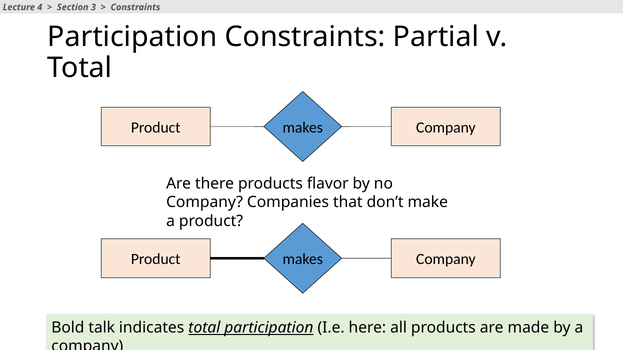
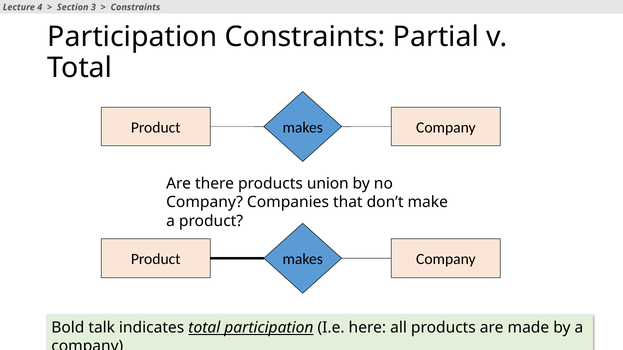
flavor: flavor -> union (328, 184)
